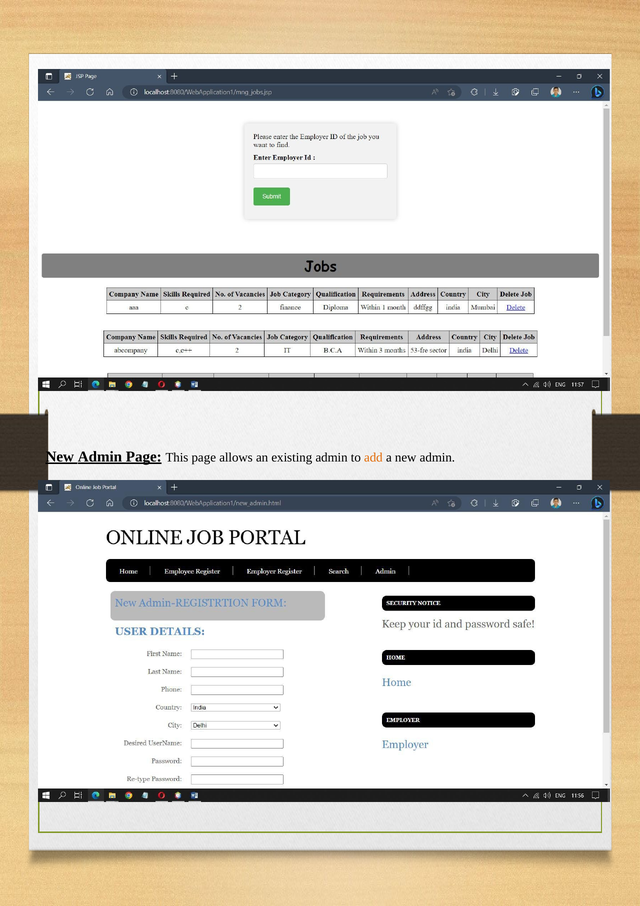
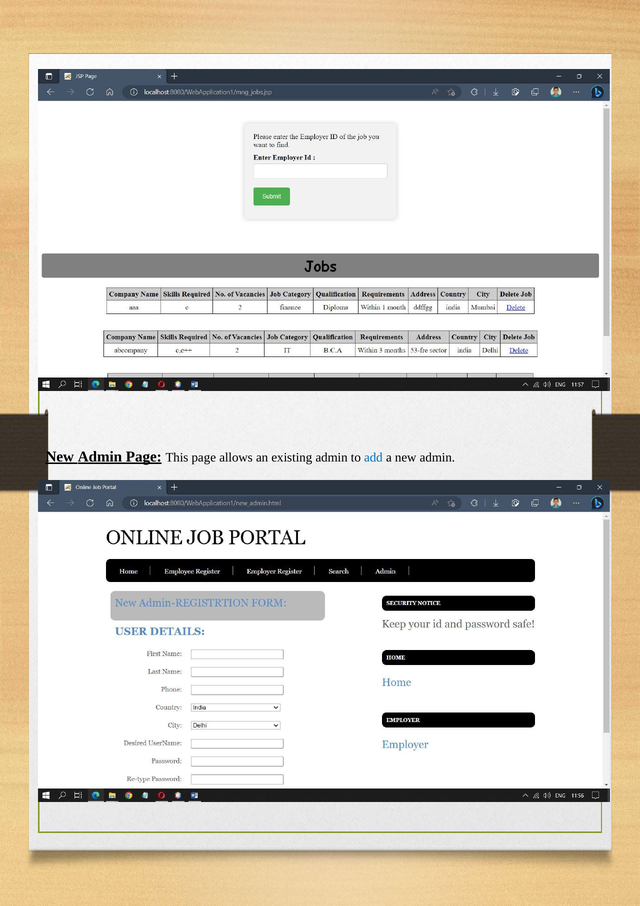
add colour: orange -> blue (373, 457)
